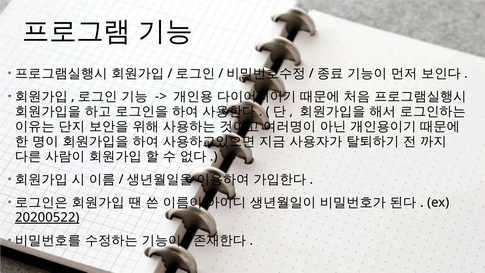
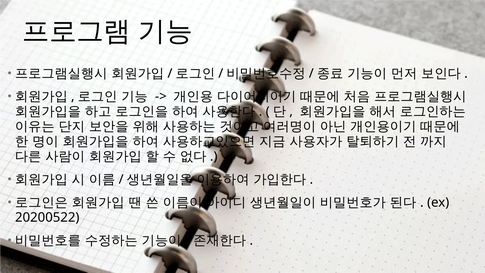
20200522 underline: present -> none (47, 217)
